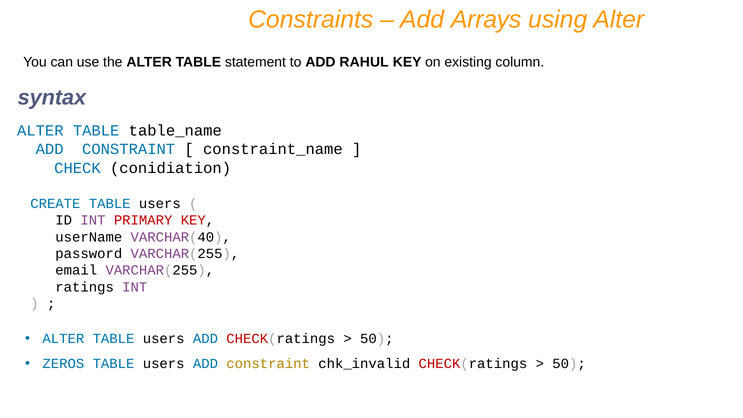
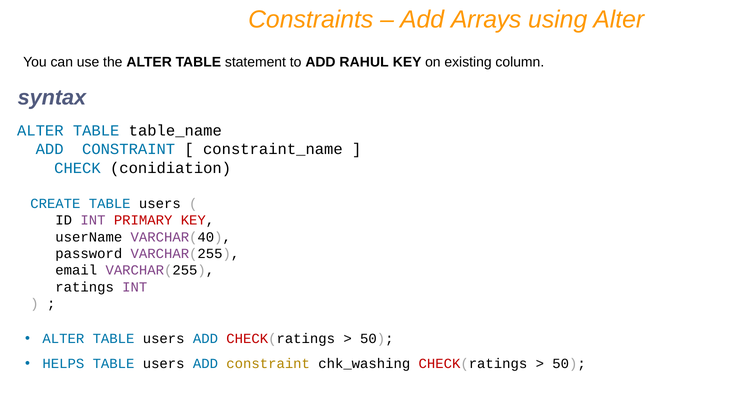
ZEROS: ZEROS -> HELPS (63, 364)
chk_invalid: chk_invalid -> chk_washing (364, 364)
